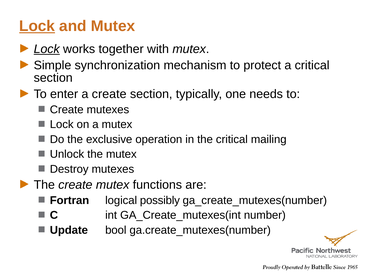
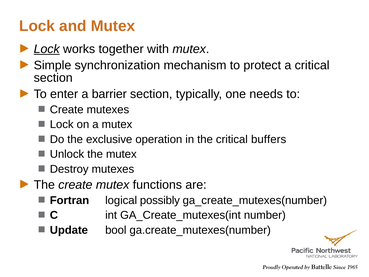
Lock underline: present -> none (37, 26)
a create: create -> barrier (109, 94)
mailing: mailing -> buffers (269, 139)
